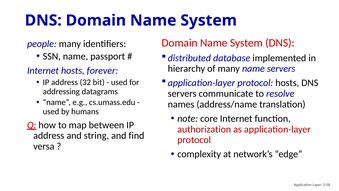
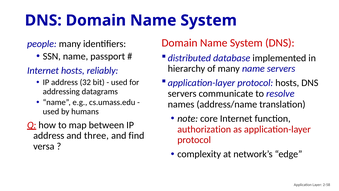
forever: forever -> reliably (102, 70)
string: string -> three (96, 135)
